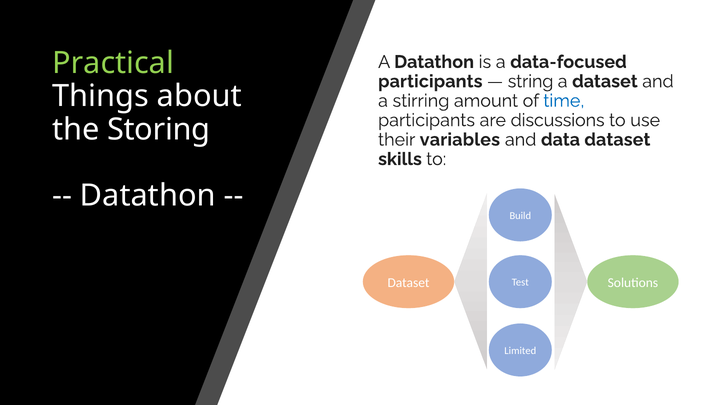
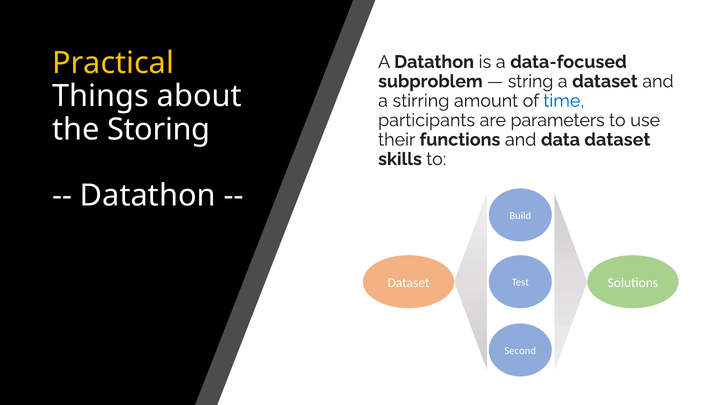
Practical colour: light green -> yellow (113, 63)
participants: participants -> subproblem (430, 81)
discussions: discussions -> parameters (558, 120)
variables: variables -> functions (460, 140)
Limited: Limited -> Second (520, 351)
